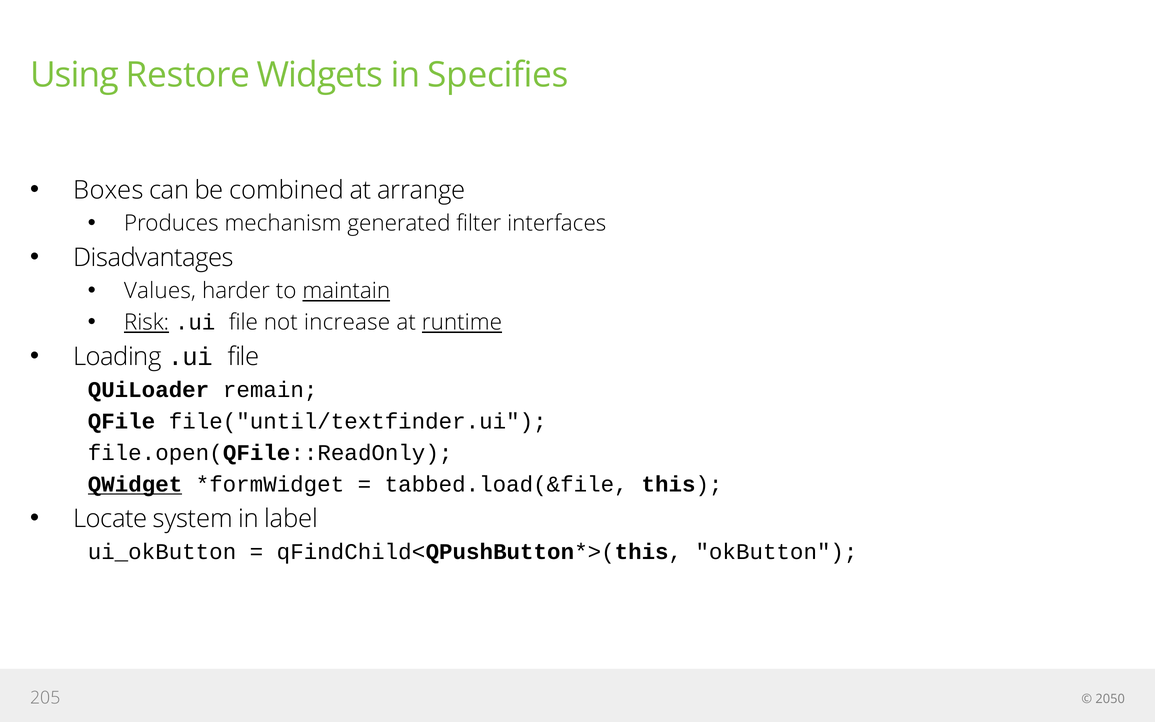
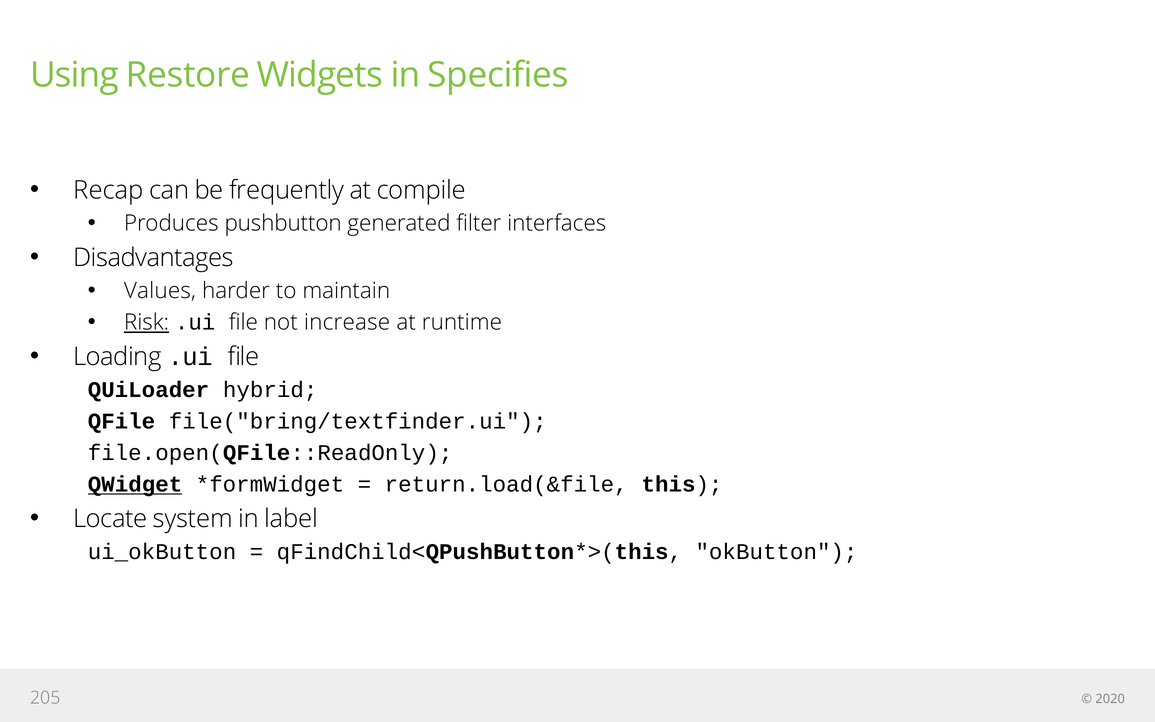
Boxes: Boxes -> Recap (108, 190)
combined: combined -> frequently (287, 190)
arrange: arrange -> compile (421, 190)
mechanism: mechanism -> pushbutton (283, 223)
maintain underline: present -> none (346, 291)
runtime underline: present -> none (462, 322)
remain: remain -> hybrid (270, 390)
file("until/textfinder.ui: file("until/textfinder.ui -> file("bring/textfinder.ui (358, 421)
tabbed.load(&file: tabbed.load(&file -> return.load(&file (506, 484)
2050: 2050 -> 2020 (1110, 699)
